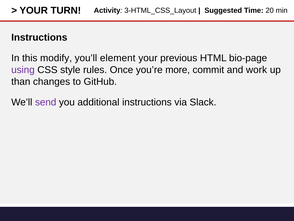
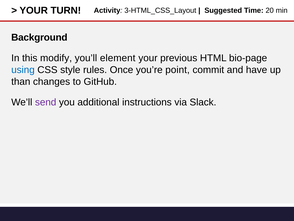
Instructions: Instructions -> Background (39, 37)
using colour: purple -> blue (23, 70)
more: more -> point (178, 70)
work: work -> have (257, 70)
